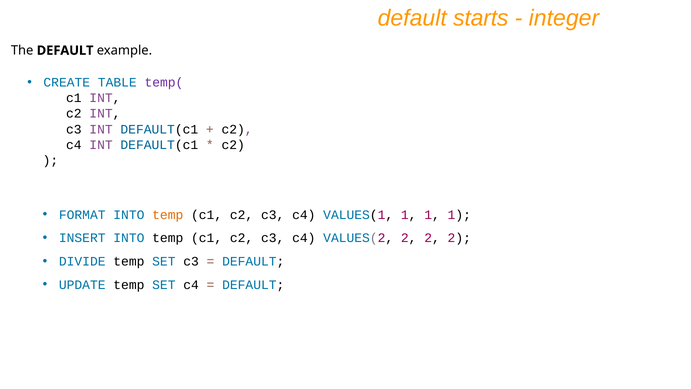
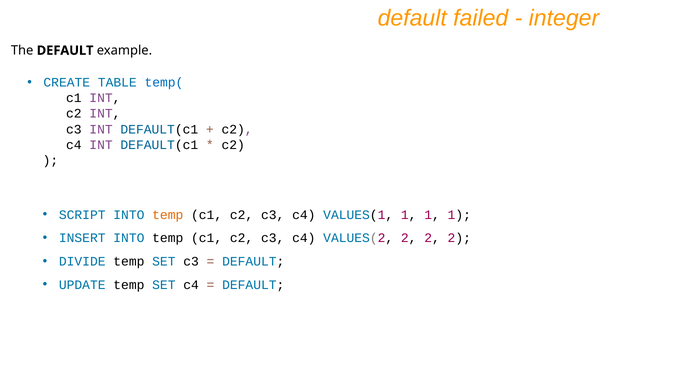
starts: starts -> failed (481, 18)
temp( colour: purple -> blue (164, 82)
FORMAT: FORMAT -> SCRIPT (82, 215)
